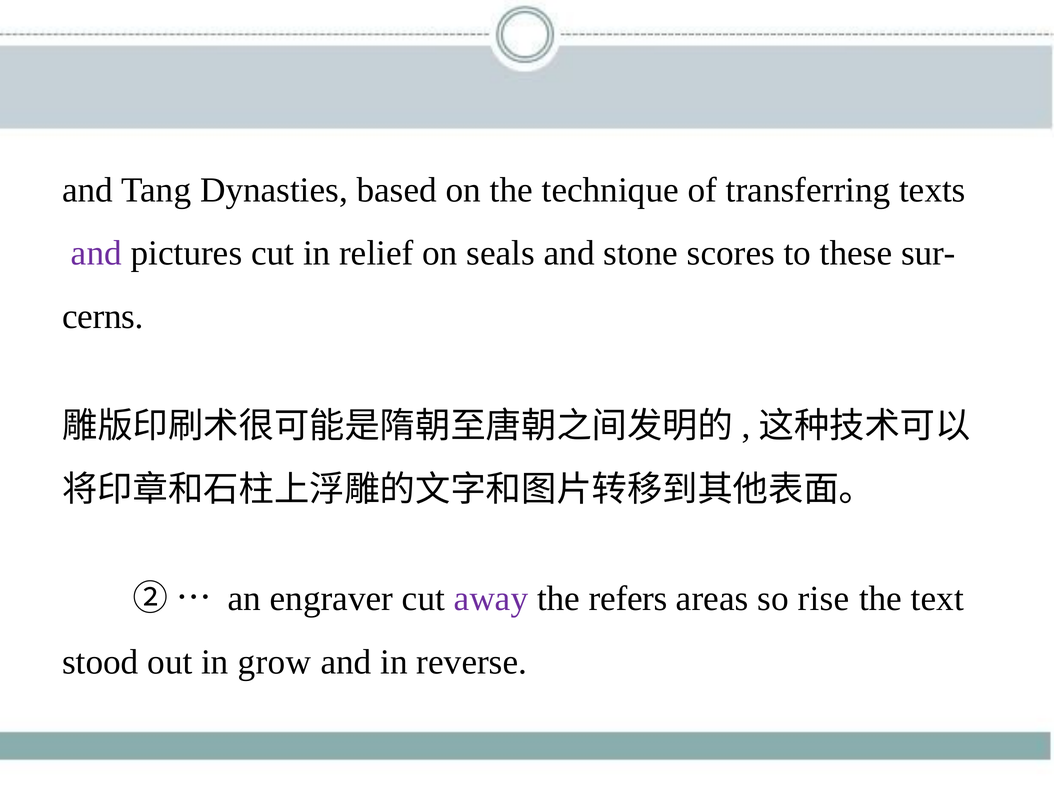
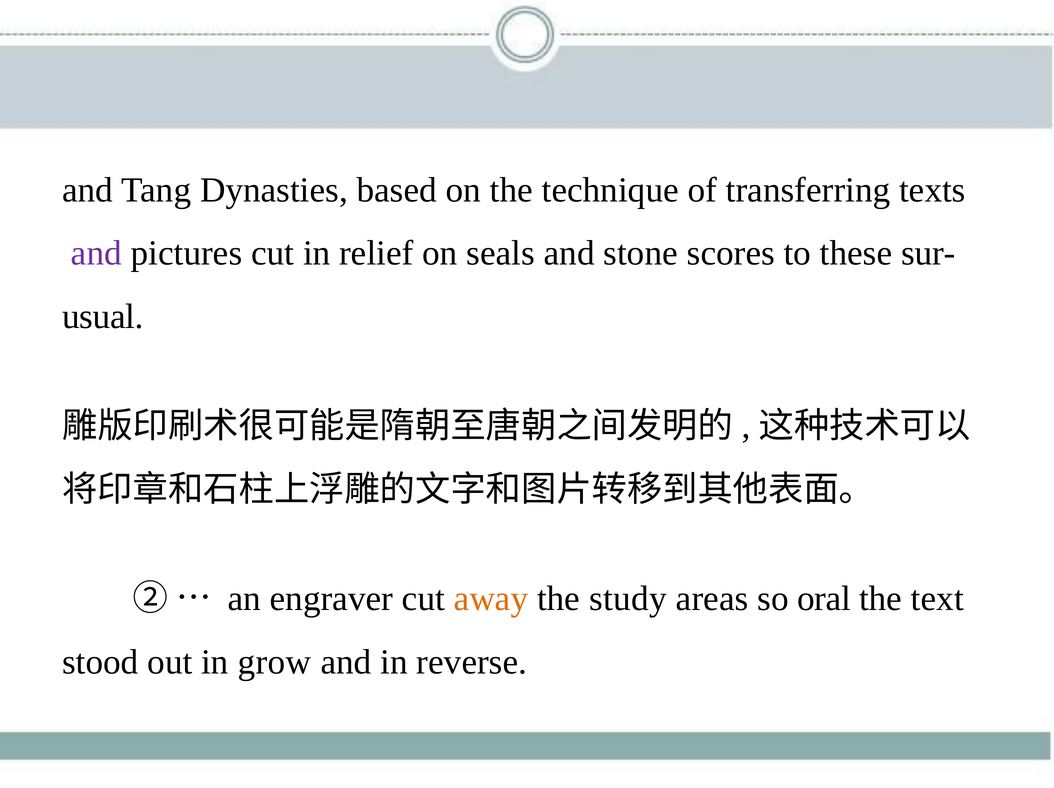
cerns: cerns -> usual (103, 317)
away colour: purple -> orange (491, 599)
refers: refers -> study (628, 599)
rise: rise -> oral (824, 599)
